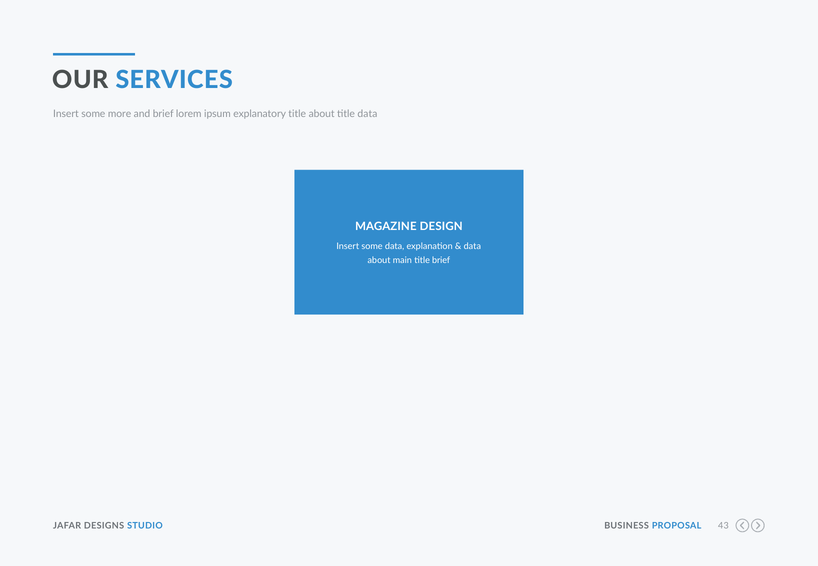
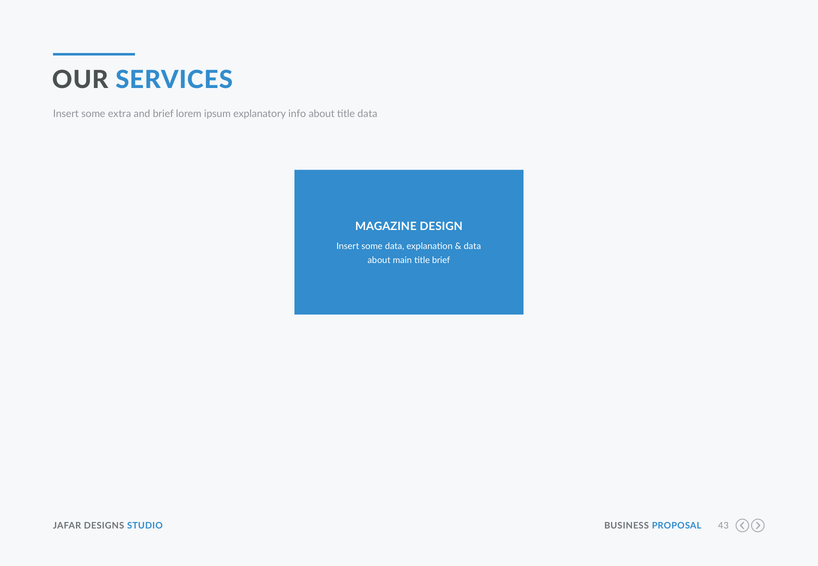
more: more -> extra (120, 114)
explanatory title: title -> info (297, 114)
